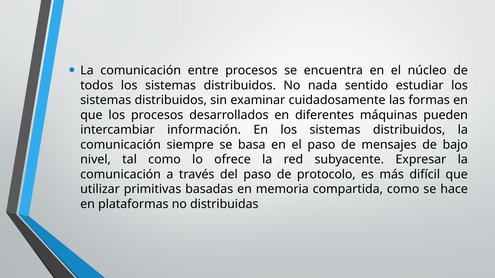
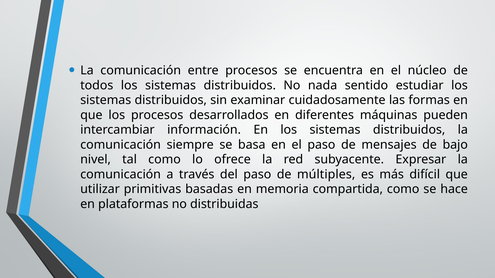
protocolo: protocolo -> múltiples (326, 175)
